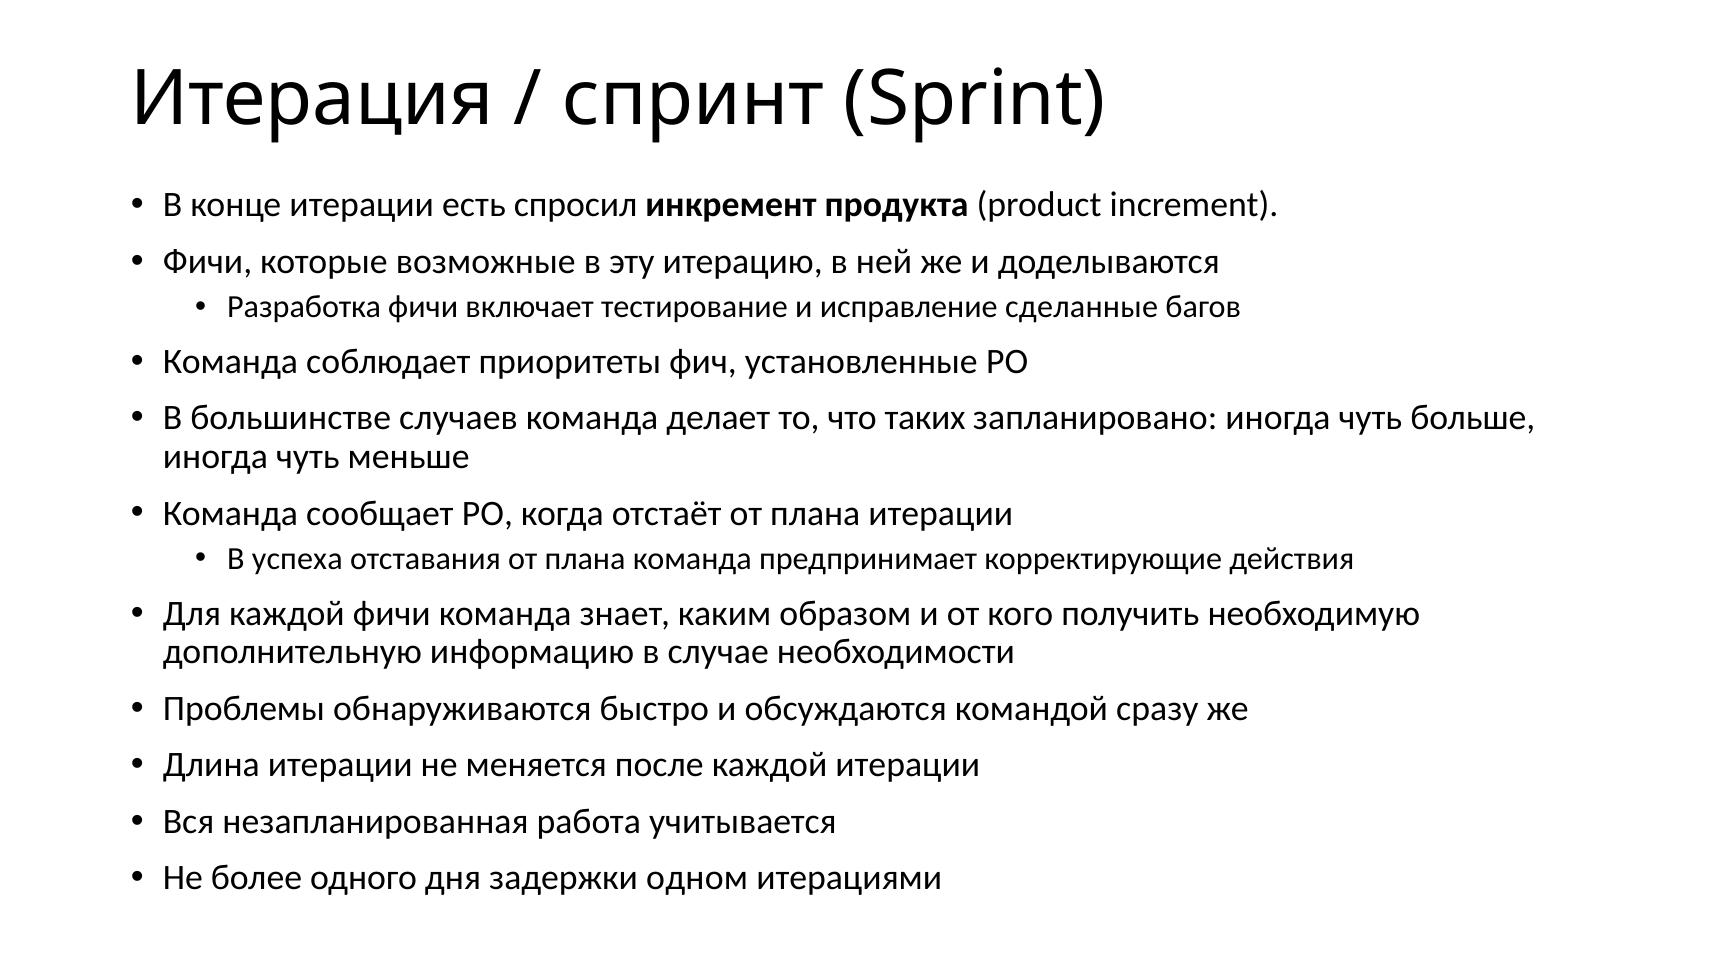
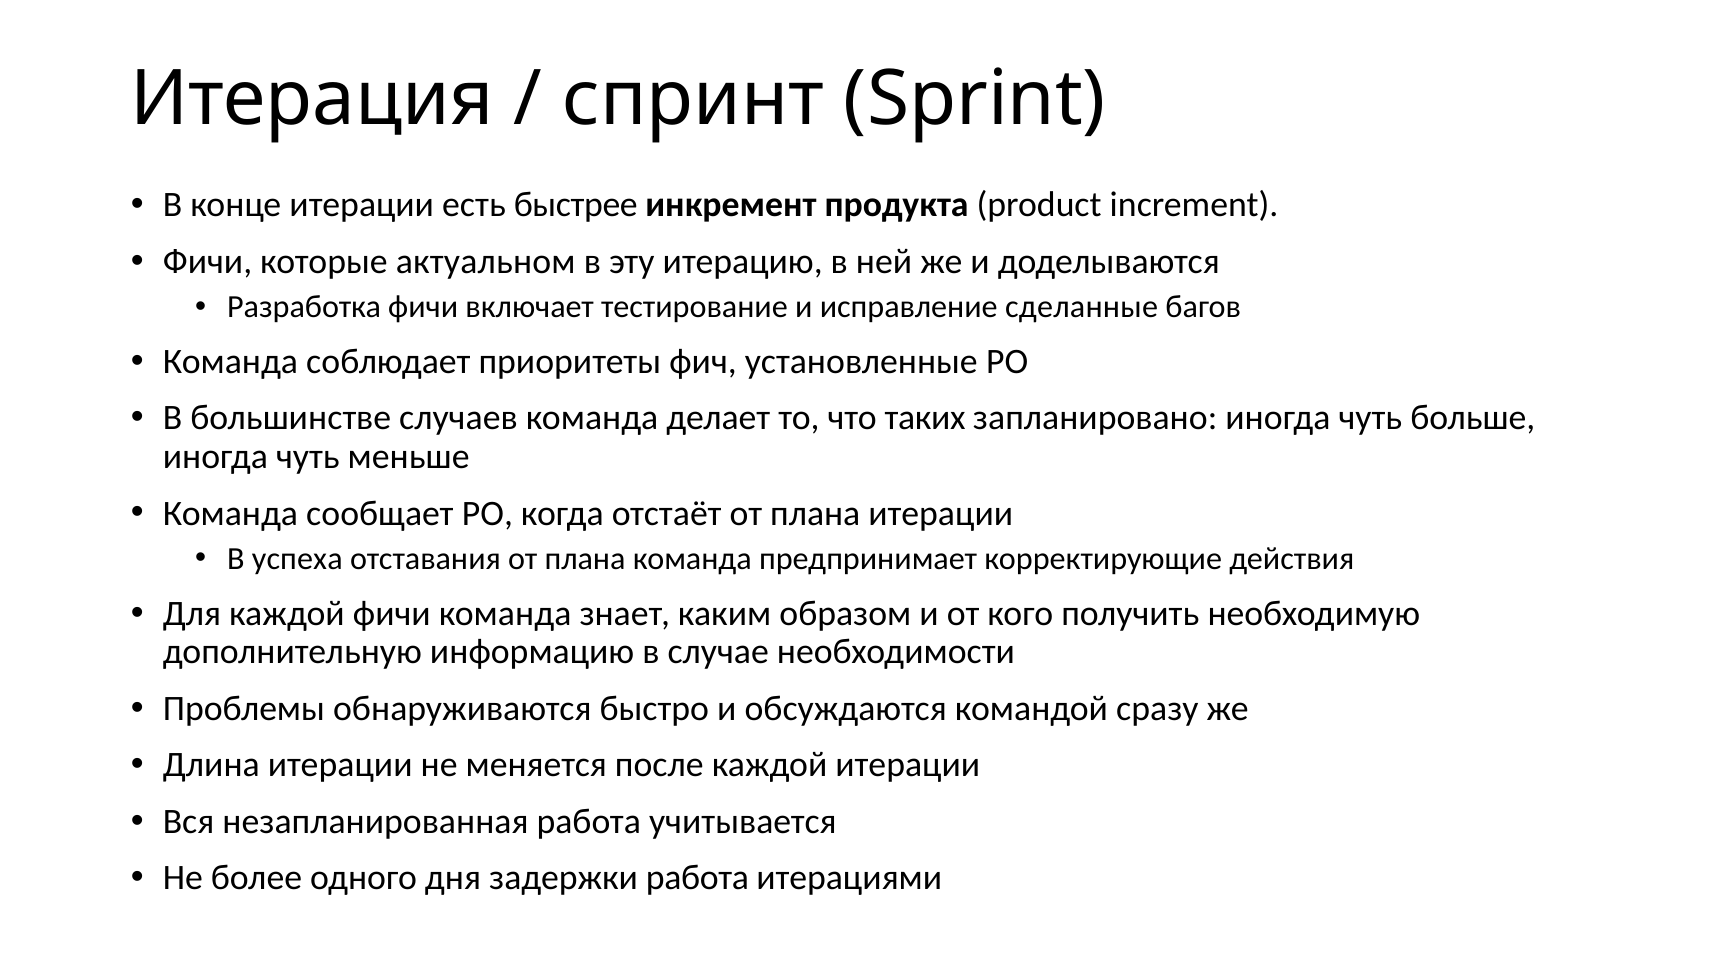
спросил: спросил -> быстрее (576, 205)
возможные: возможные -> актуальном (486, 261)
задержки одном: одном -> работа (697, 878)
